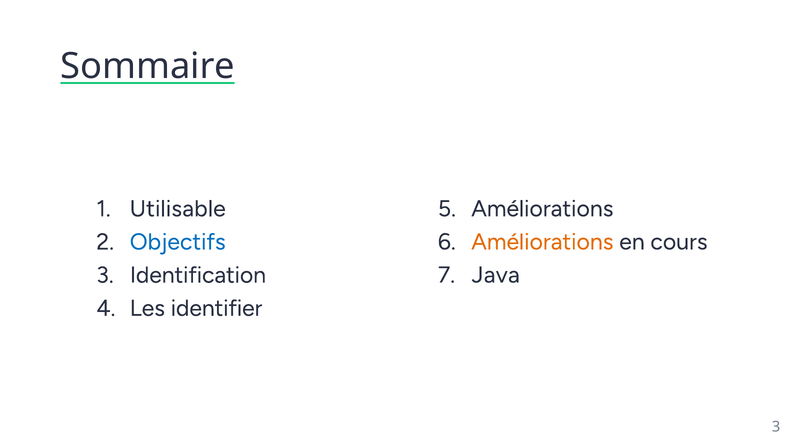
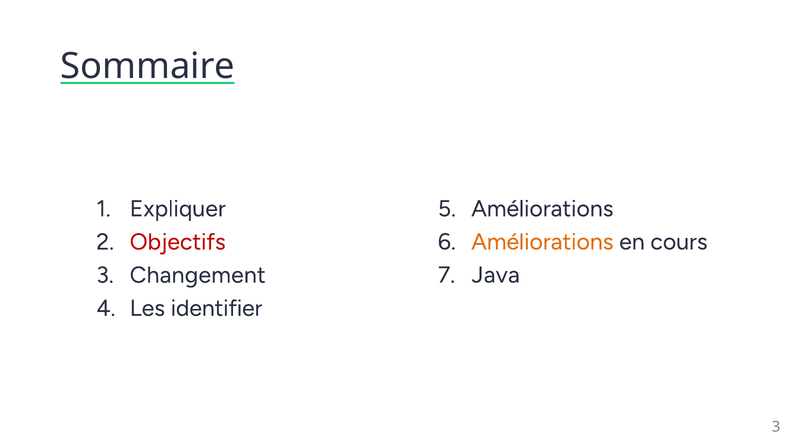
Utilisable: Utilisable -> Expliquer (178, 209)
Objectifs colour: blue -> red (178, 242)
Identification: Identification -> Changement (198, 275)
